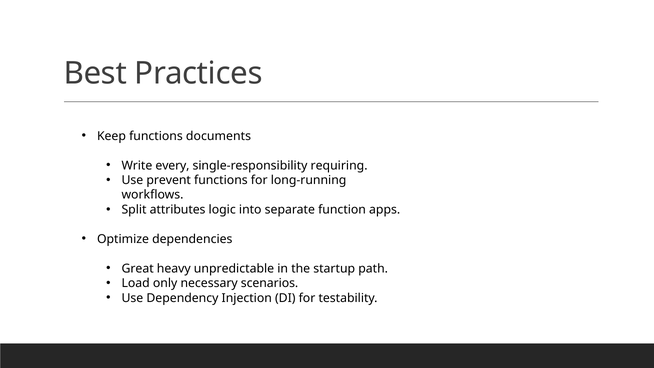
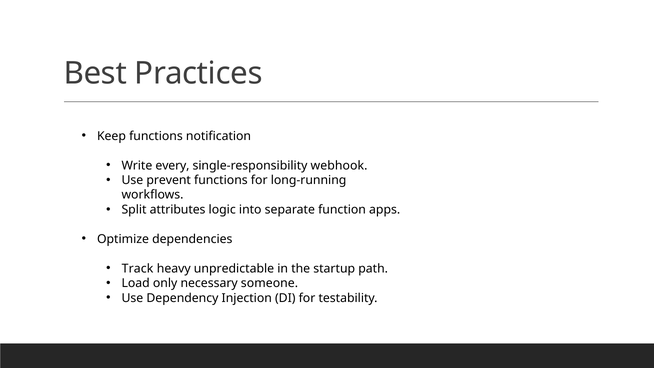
documents: documents -> notification (219, 136)
requiring: requiring -> webhook (339, 165)
Great: Great -> Track (138, 268)
scenarios: scenarios -> someone (269, 283)
